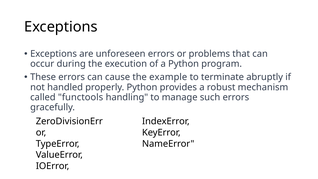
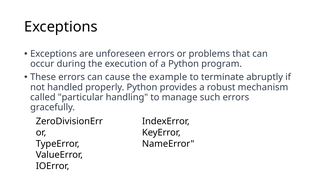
functools: functools -> particular (81, 97)
